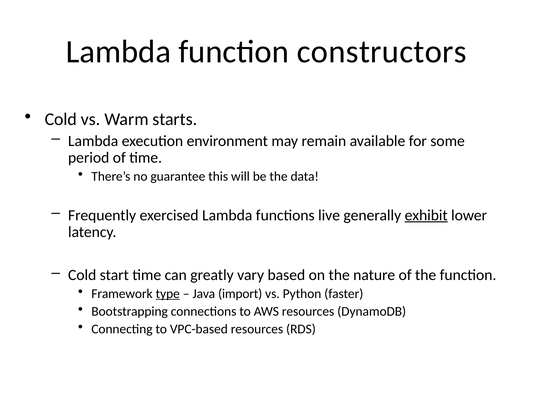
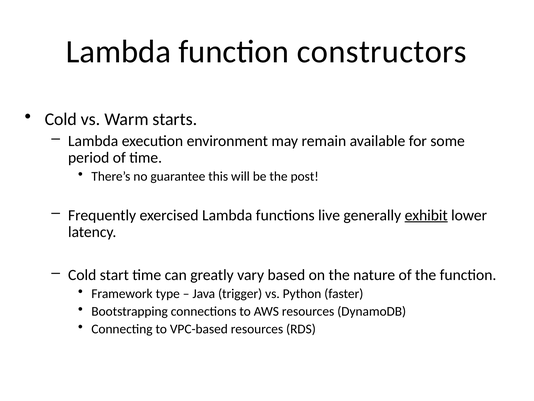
data: data -> post (305, 176)
type underline: present -> none (168, 293)
import: import -> trigger (240, 293)
